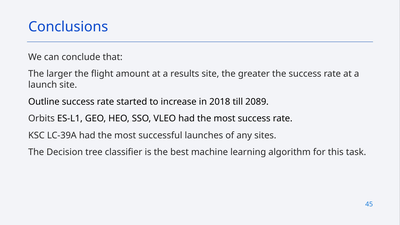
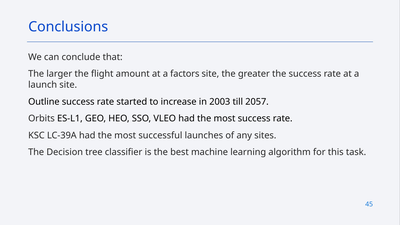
results: results -> factors (185, 74)
2018: 2018 -> 2003 (220, 102)
2089: 2089 -> 2057 (257, 102)
